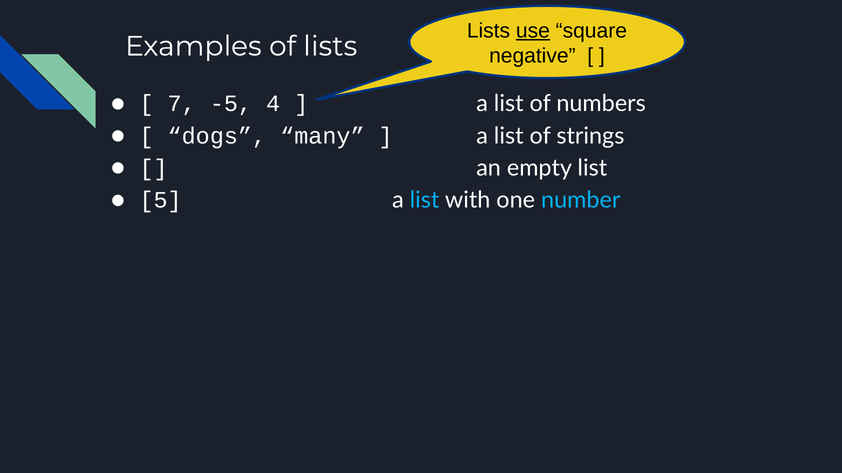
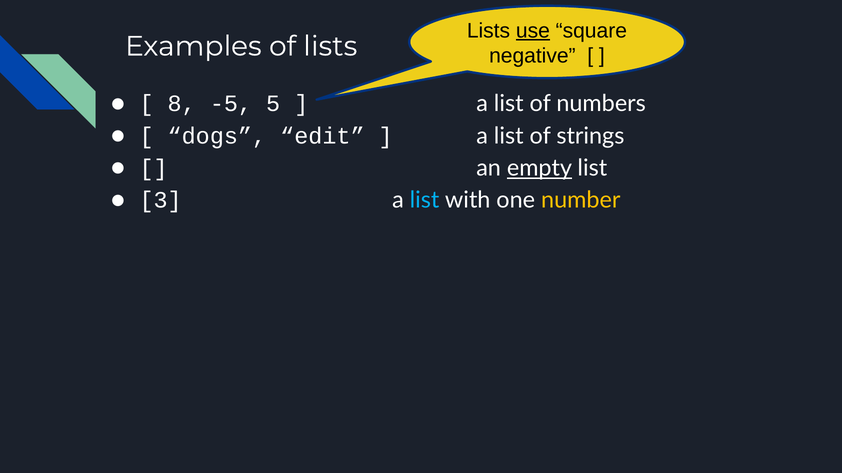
7: 7 -> 8 (182, 104)
4: 4 -> 5 (273, 104)
many: many -> edit (322, 136)
empty underline: none -> present (539, 168)
5: 5 -> 3 (161, 201)
number colour: light blue -> yellow (581, 201)
